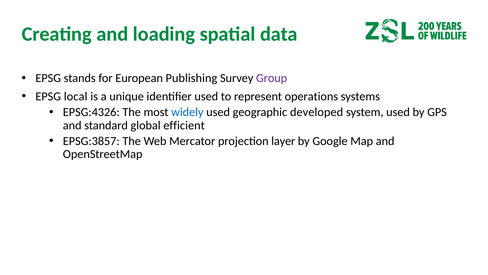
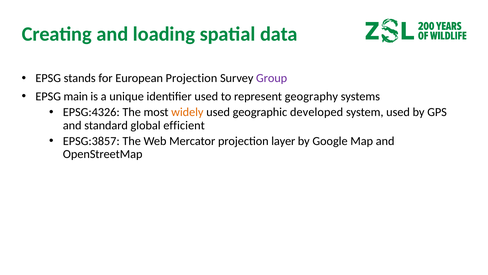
European Publishing: Publishing -> Projection (191, 78)
local: local -> main (76, 96)
operations: operations -> geography (311, 96)
widely colour: blue -> orange (187, 112)
